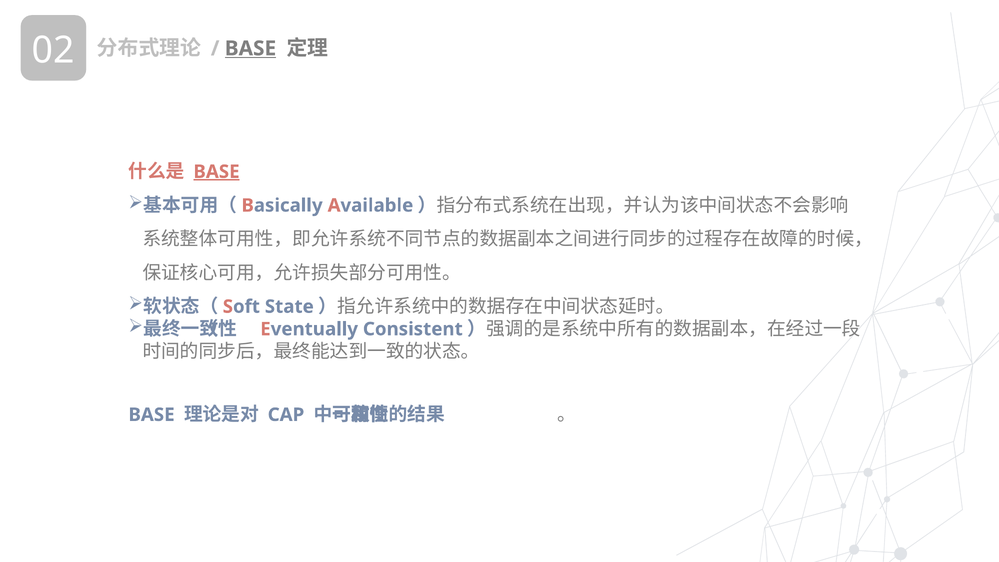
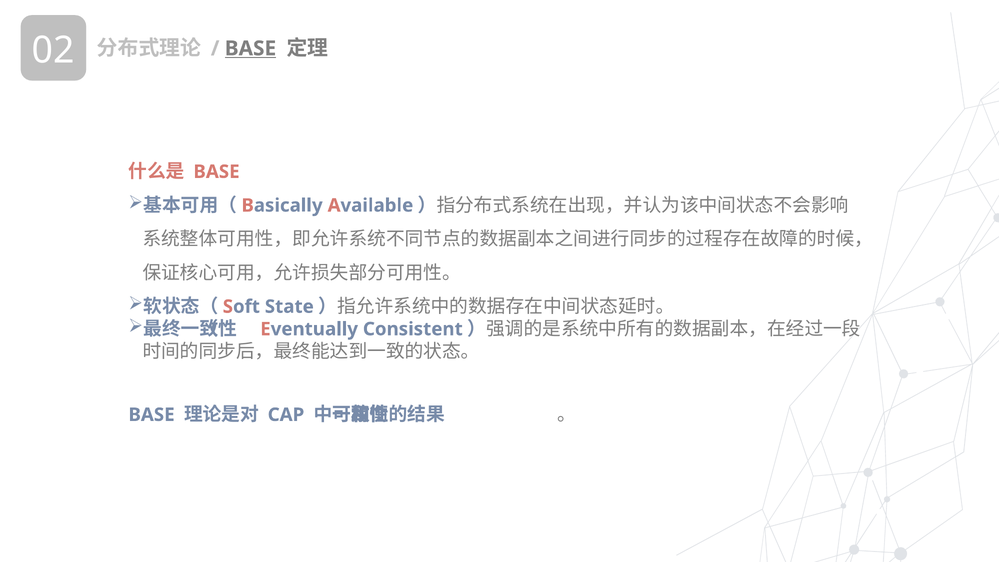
BASE underline: present -> none (217, 172)
